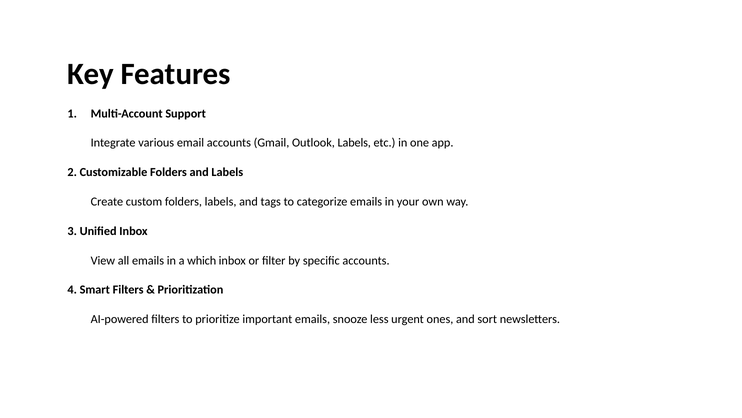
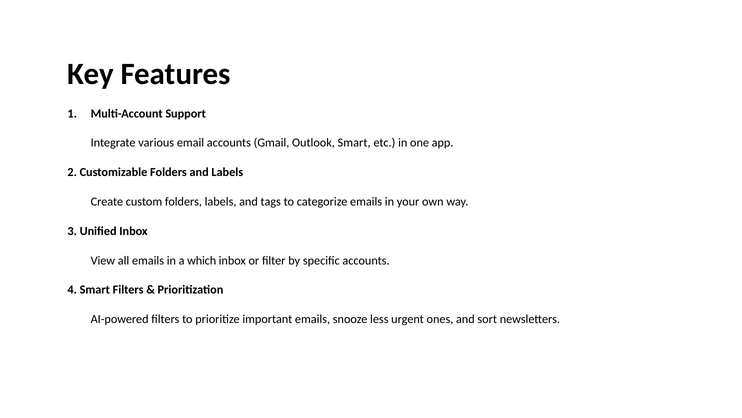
Outlook Labels: Labels -> Smart (354, 143)
